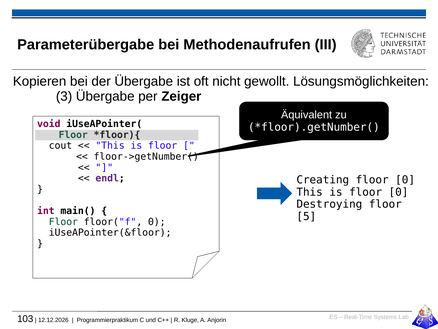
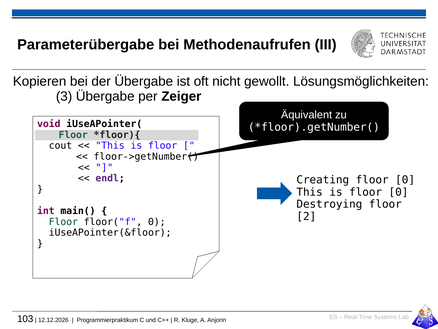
5: 5 -> 2 (306, 216)
